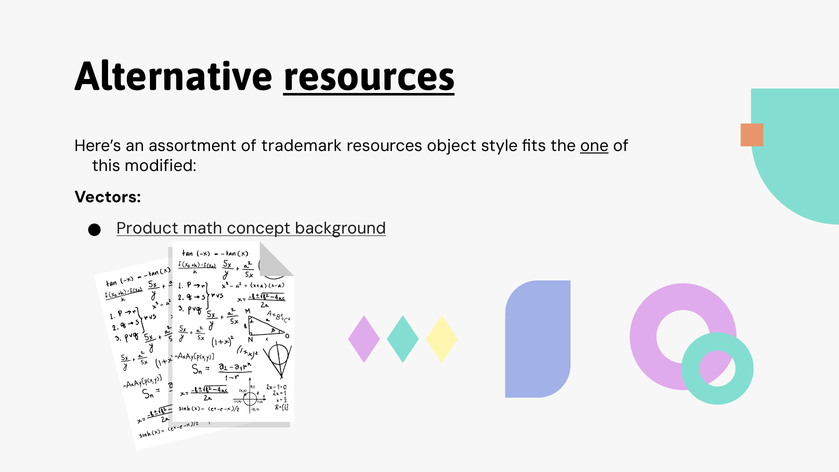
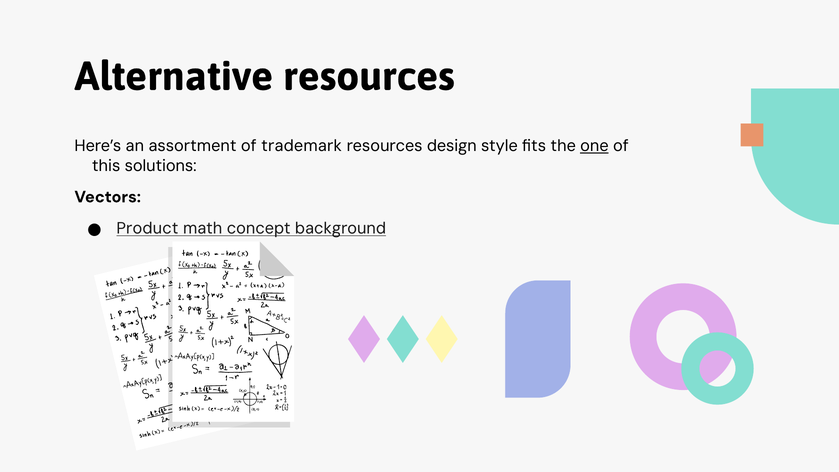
resources underline: present -> none (369, 77)
object: object -> design (452, 146)
modified: modified -> solutions (161, 166)
